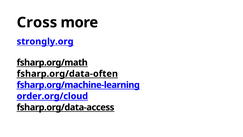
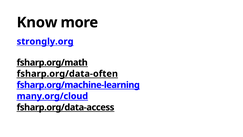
Cross: Cross -> Know (37, 22)
order.org/cloud: order.org/cloud -> many.org/cloud (52, 96)
